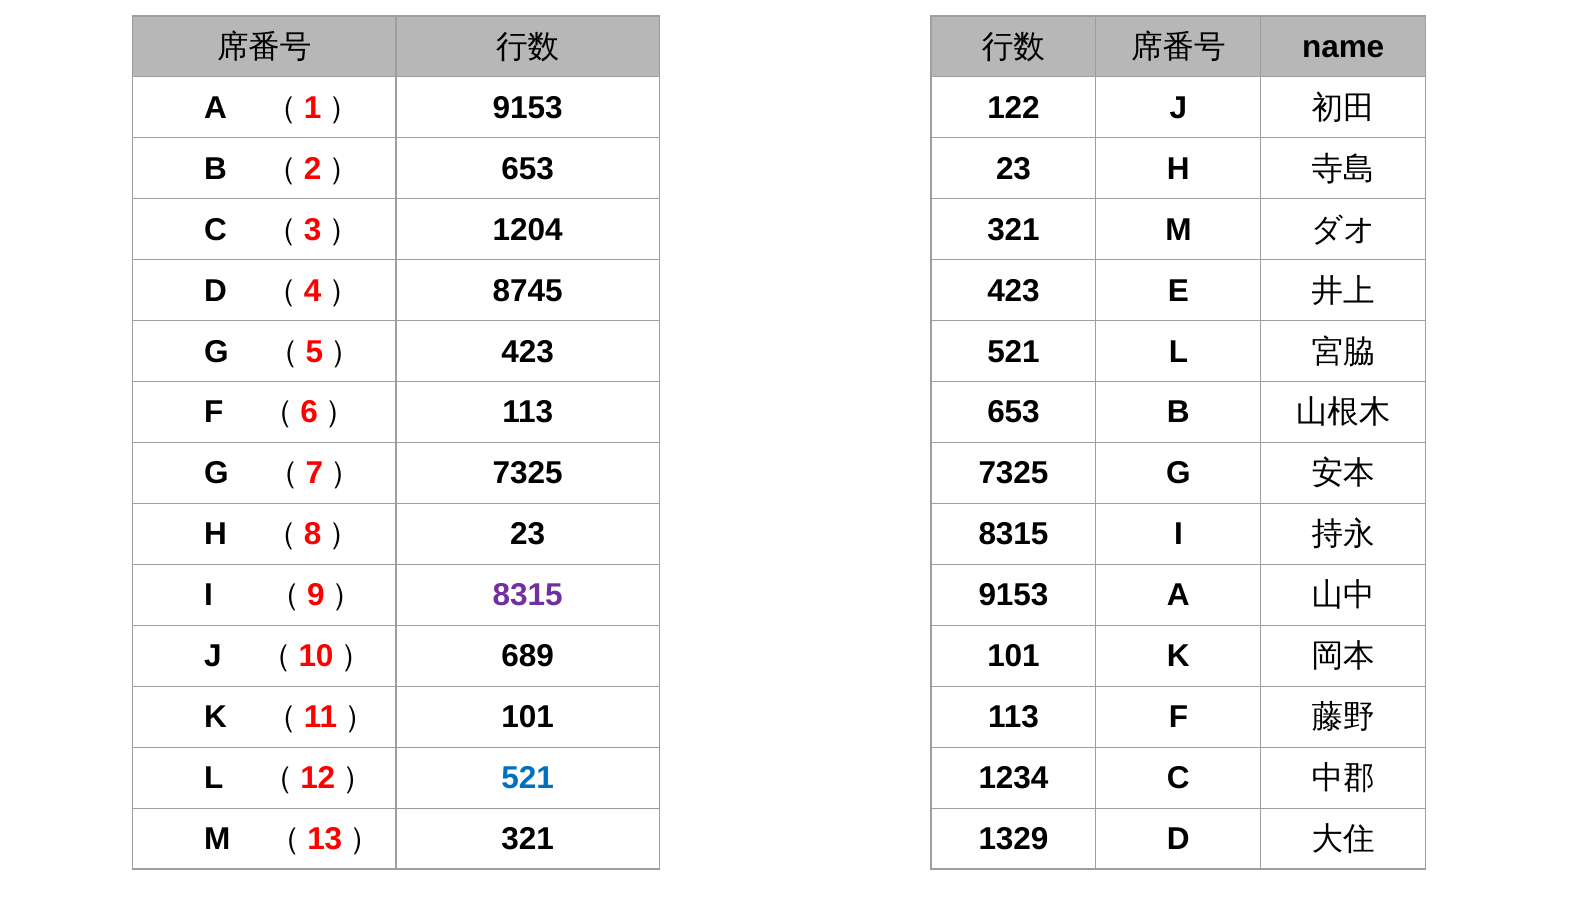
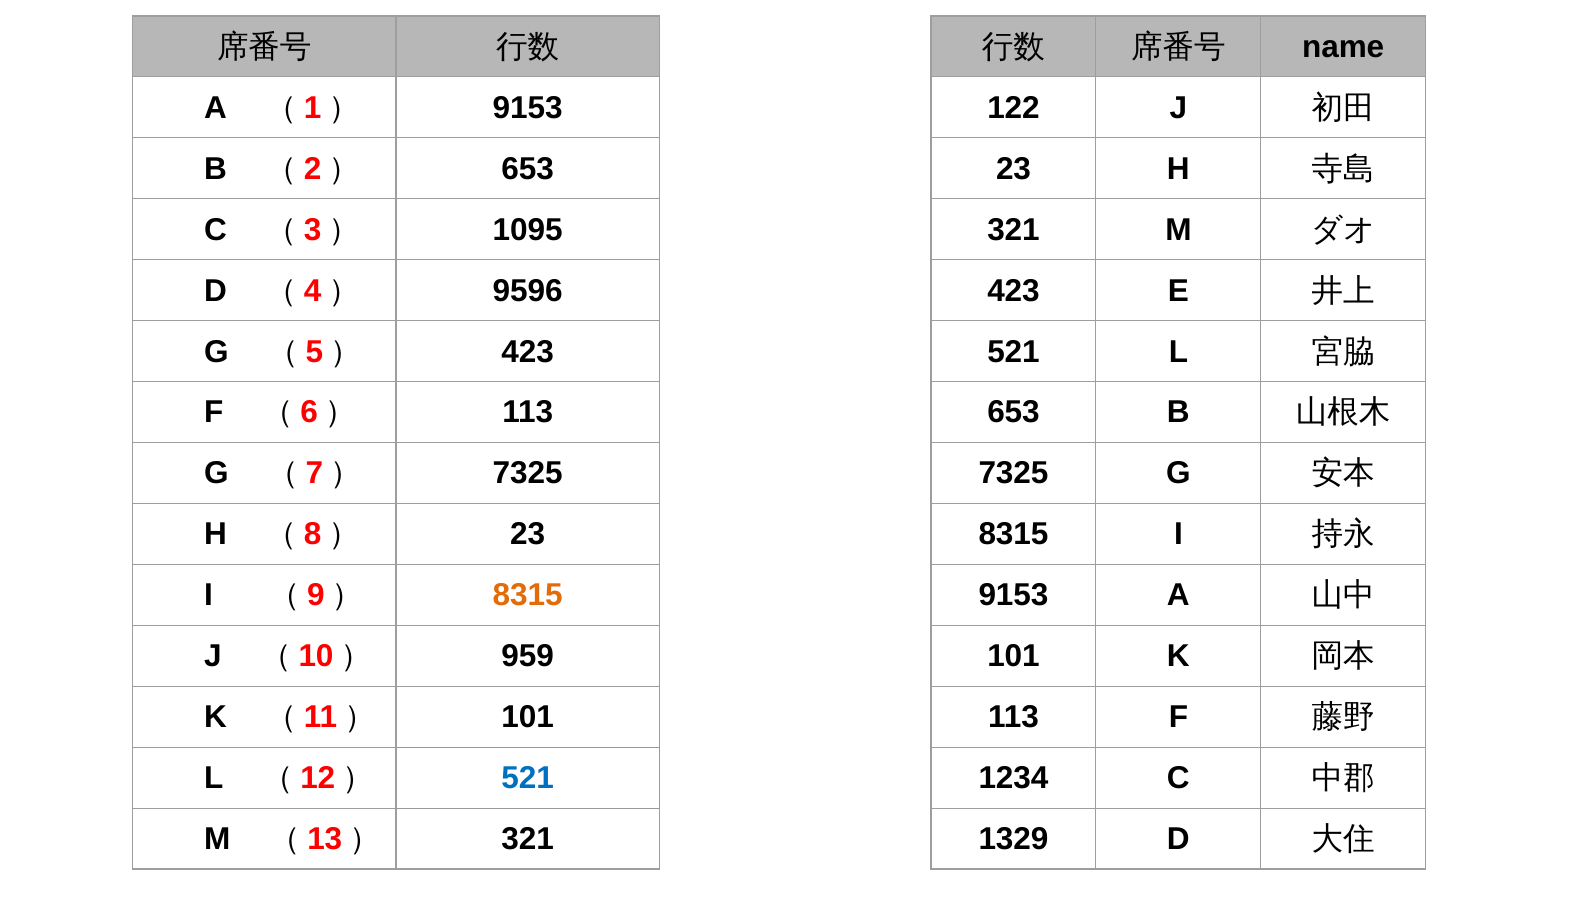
1204: 1204 -> 1095 (528, 230)
8745: 8745 -> 9596 (528, 291)
8315 colour: purple -> orange (528, 595)
689: 689 -> 959 (528, 656)
